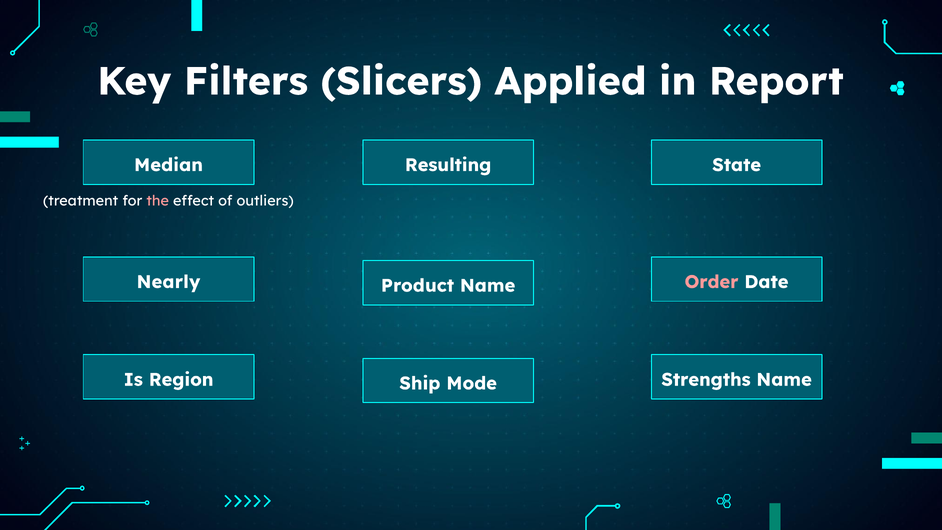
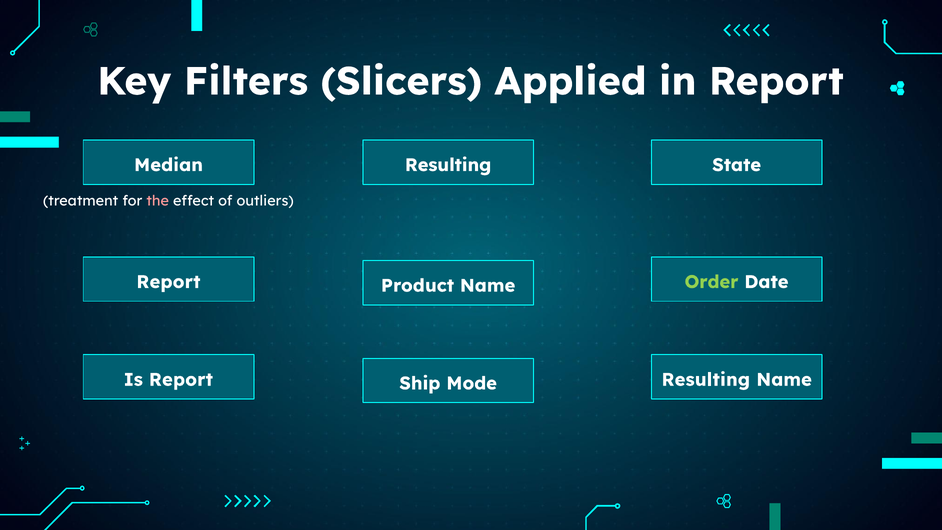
Nearly: Nearly -> Report (168, 282)
Order colour: pink -> light green (711, 282)
Is Region: Region -> Report (181, 380)
Strengths: Strengths -> Resulting (706, 380)
